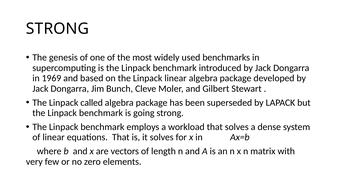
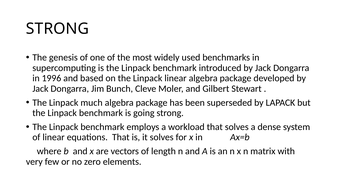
1969: 1969 -> 1996 (51, 78)
called: called -> much (92, 103)
